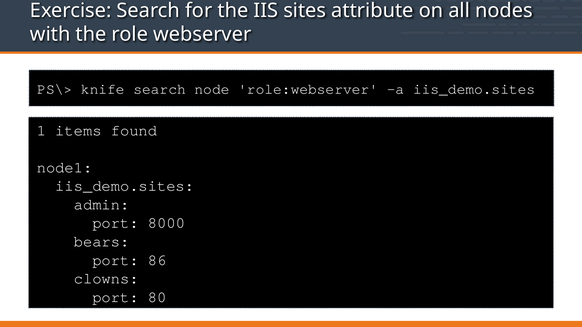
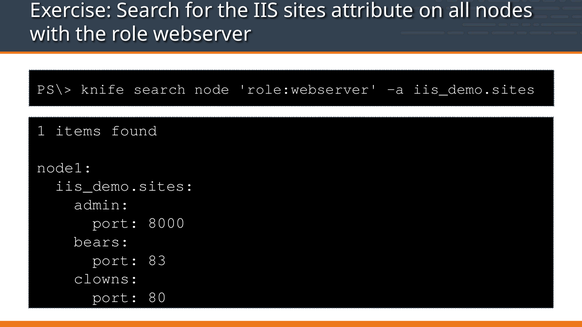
86: 86 -> 83 (157, 260)
